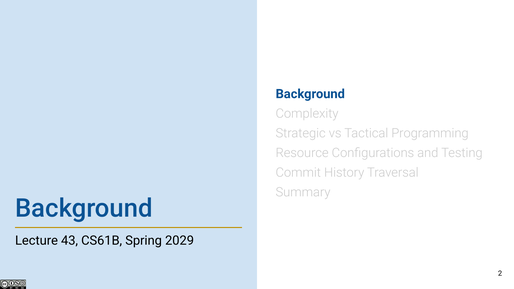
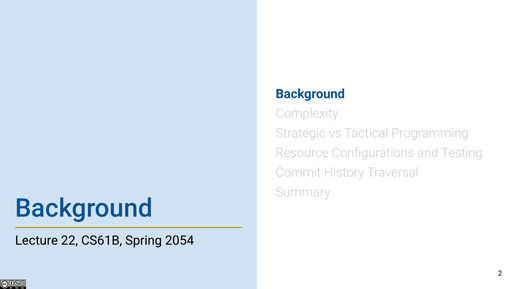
43: 43 -> 22 (70, 241)
2029: 2029 -> 2054 (180, 241)
